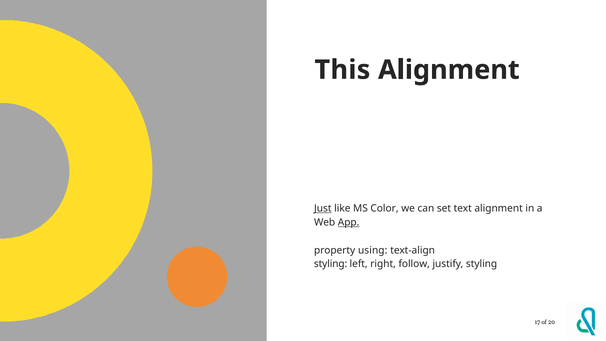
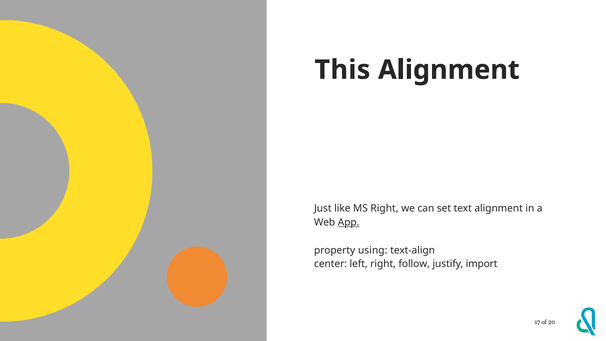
Just underline: present -> none (323, 208)
MS Color: Color -> Right (384, 208)
styling: styling -> center (331, 264)
justify styling: styling -> import (482, 264)
